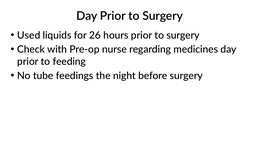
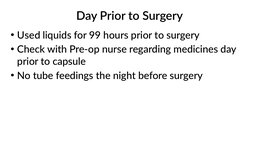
26: 26 -> 99 (95, 35)
feeding: feeding -> capsule (69, 62)
